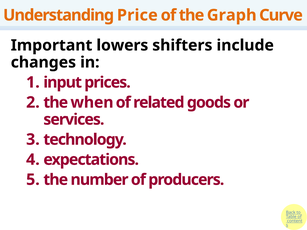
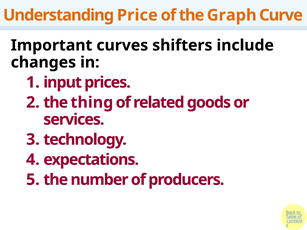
lowers: lowers -> curves (122, 45)
when: when -> thing (92, 103)
